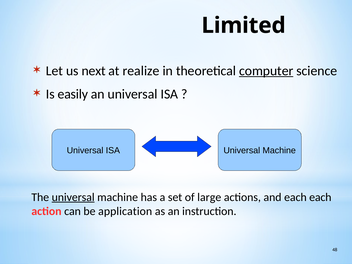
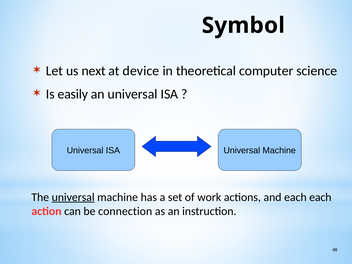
Limited: Limited -> Symbol (243, 25)
realize: realize -> device (141, 71)
computer underline: present -> none (266, 71)
large: large -> work (209, 197)
application: application -> connection (125, 211)
